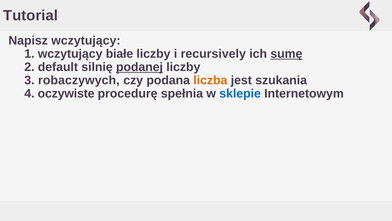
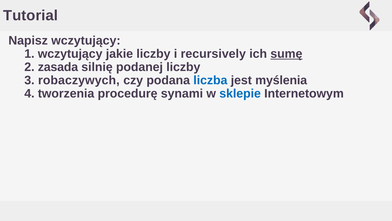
białe: białe -> jakie (119, 54)
default: default -> zasada (58, 67)
podanej underline: present -> none (139, 67)
liczba colour: orange -> blue (210, 80)
szukania: szukania -> myślenia (281, 80)
oczywiste: oczywiste -> tworzenia (66, 93)
spełnia: spełnia -> synami (182, 93)
